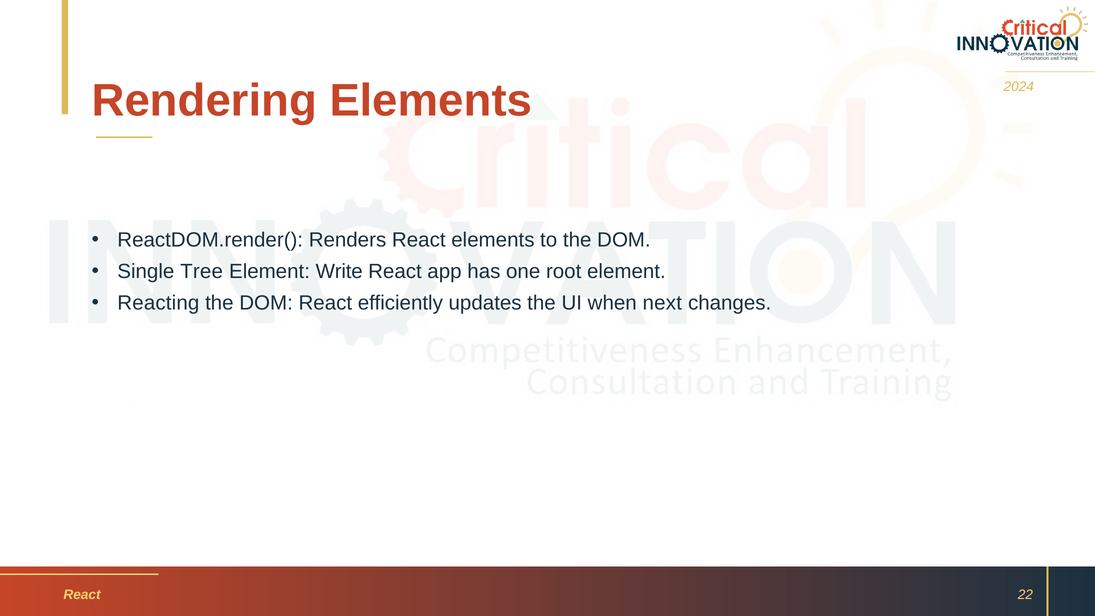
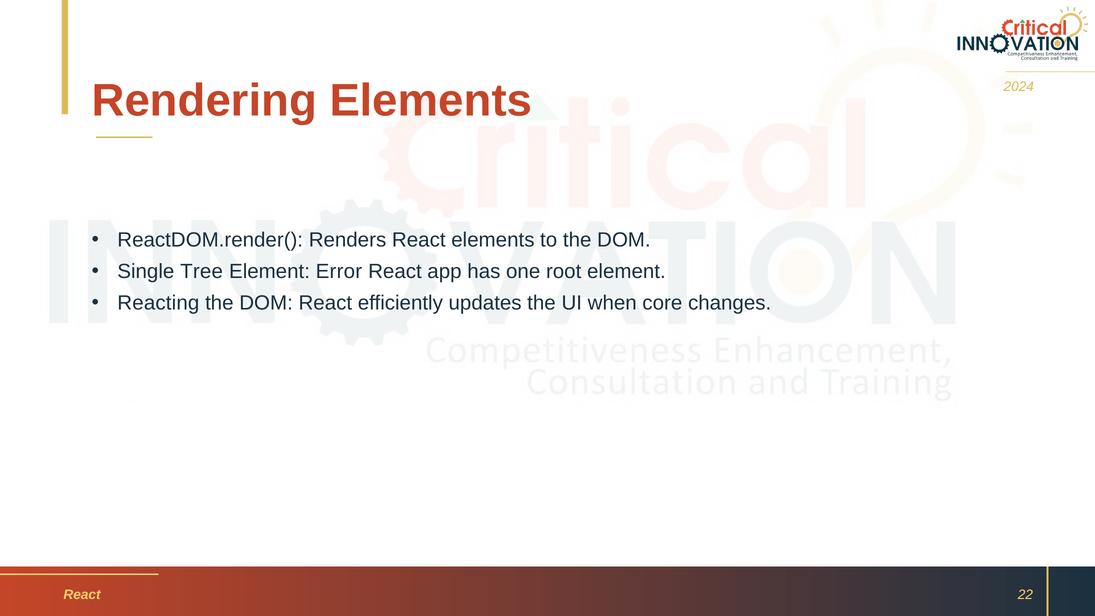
Write: Write -> Error (339, 271)
next: next -> core (662, 303)
